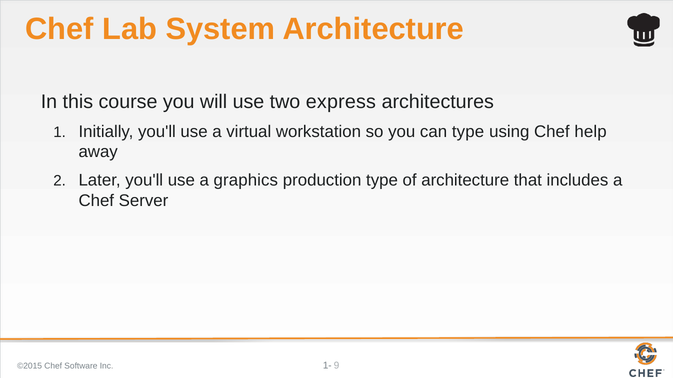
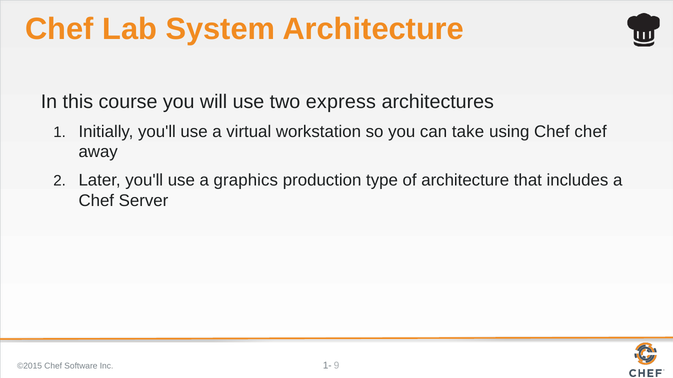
can type: type -> take (468, 132)
Chef help: help -> chef (591, 132)
